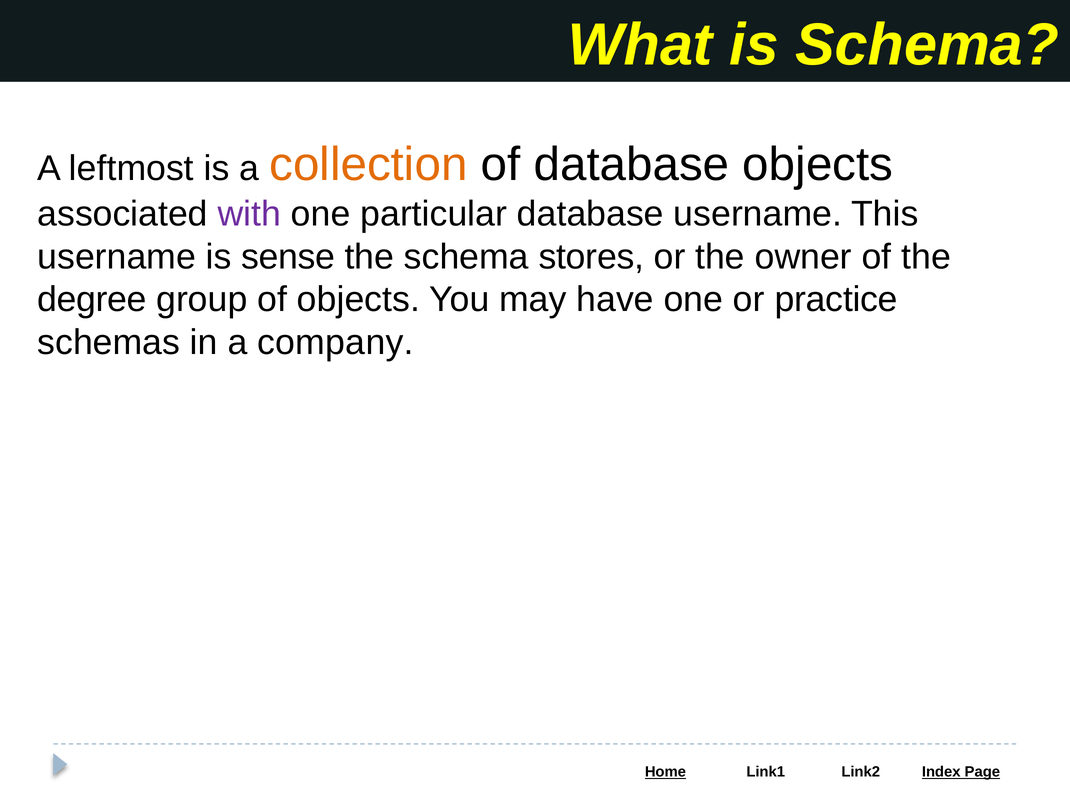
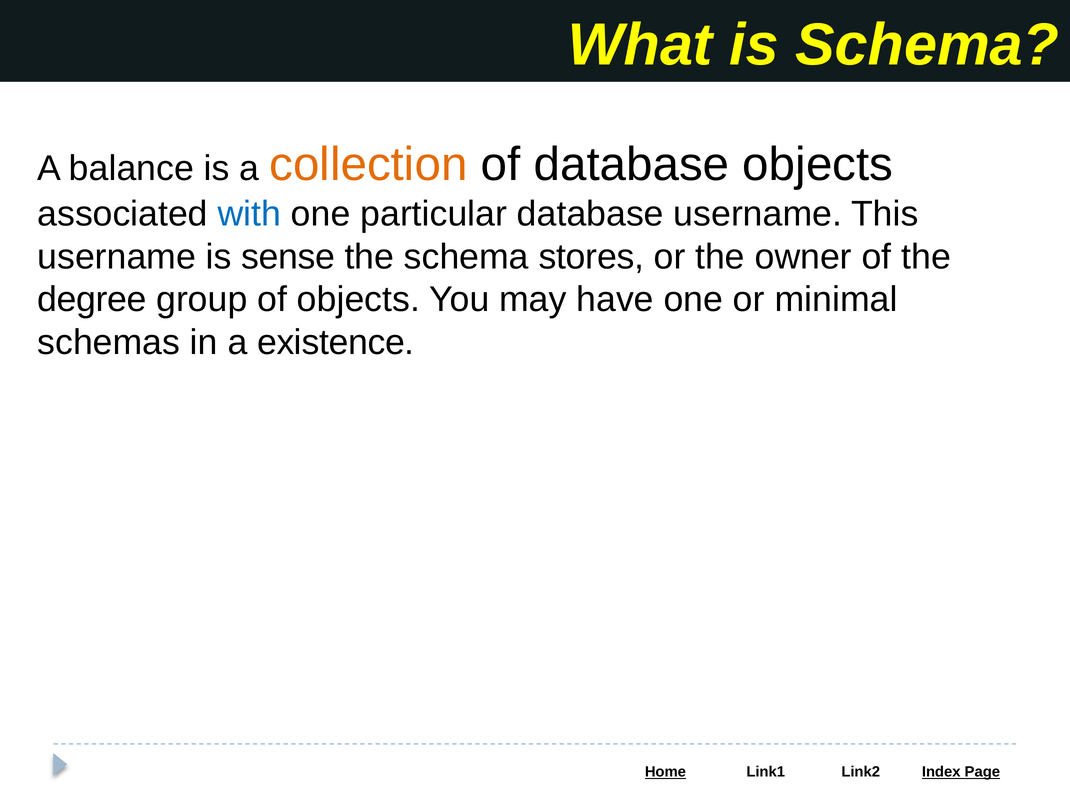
leftmost: leftmost -> balance (131, 169)
with colour: purple -> blue (249, 214)
practice: practice -> minimal (836, 299)
company: company -> existence (336, 342)
